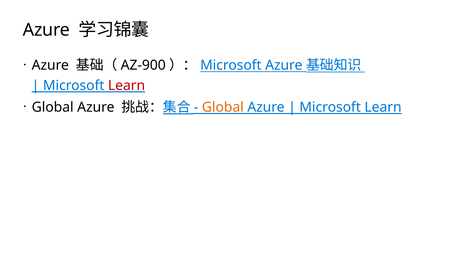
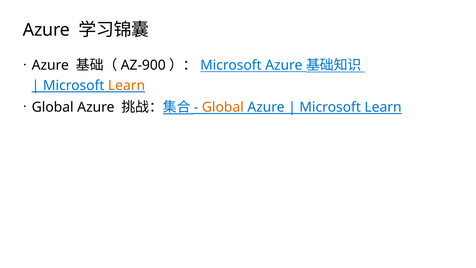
Learn colour: red -> orange (127, 85)
